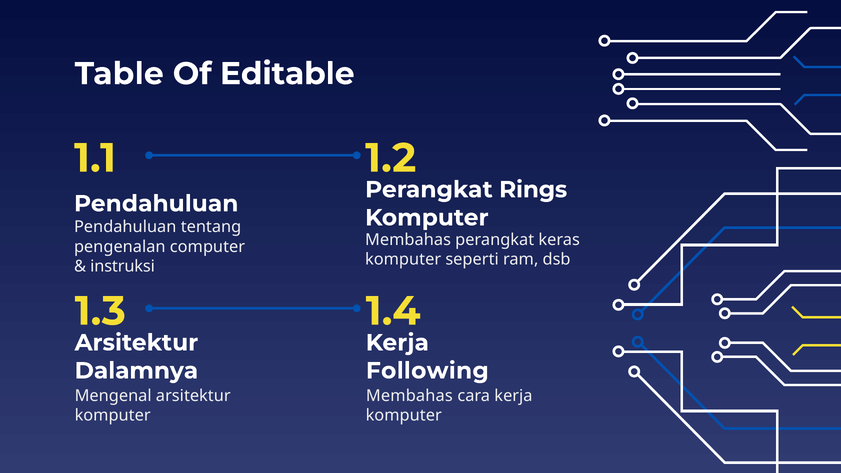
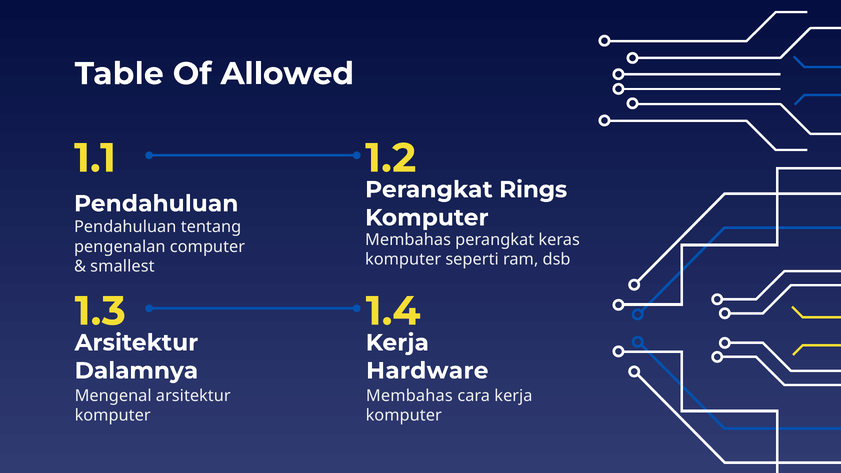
Editable: Editable -> Allowed (287, 74)
instruksi: instruksi -> smallest (122, 266)
Following: Following -> Hardware (427, 371)
